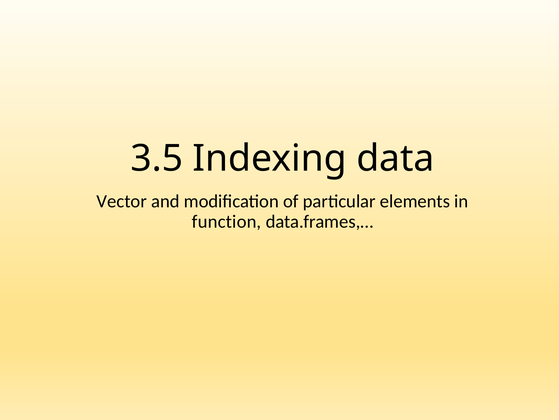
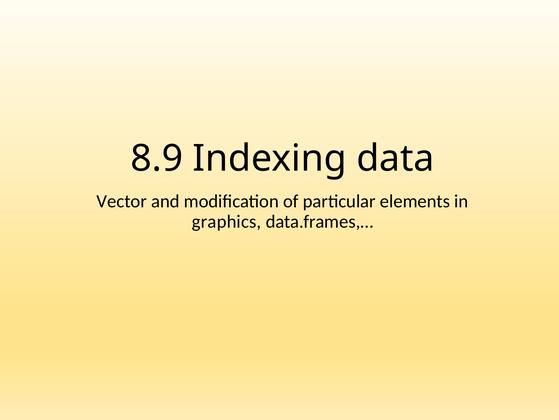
3.5: 3.5 -> 8.9 (157, 158)
function: function -> graphics (227, 221)
